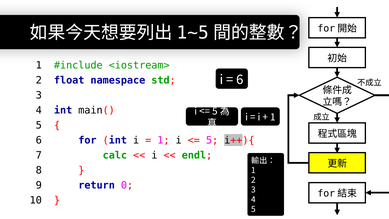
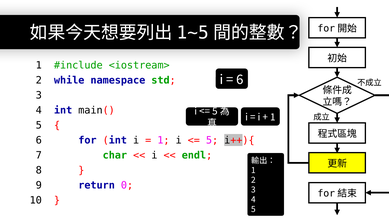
float: float -> while (69, 80)
calc: calc -> char (115, 155)
